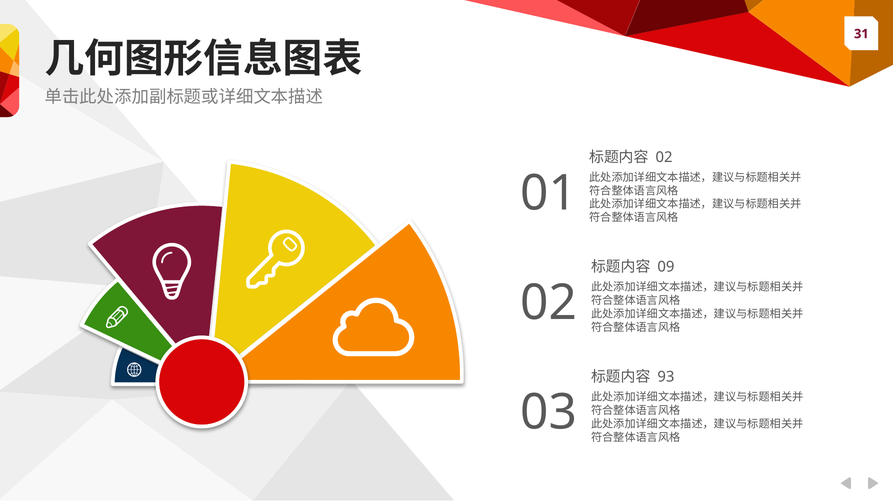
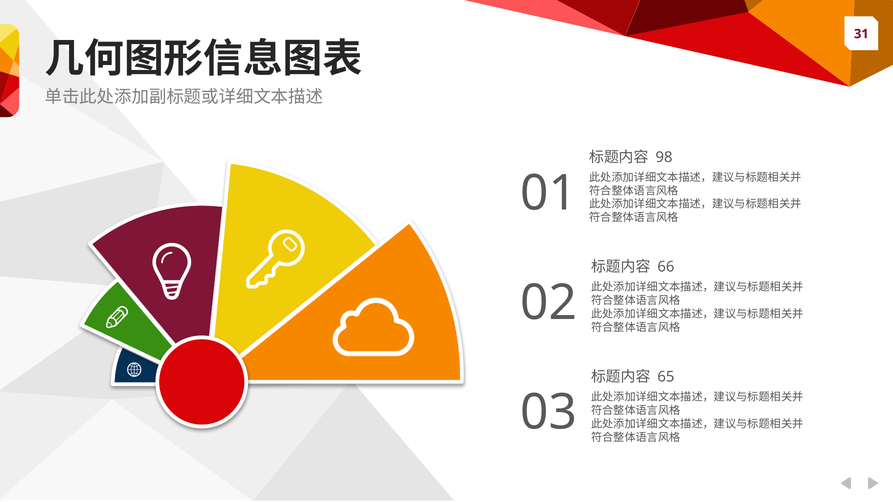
02: 02 -> 98 (664, 157)
09: 09 -> 66 (666, 267)
93: 93 -> 65 (666, 377)
